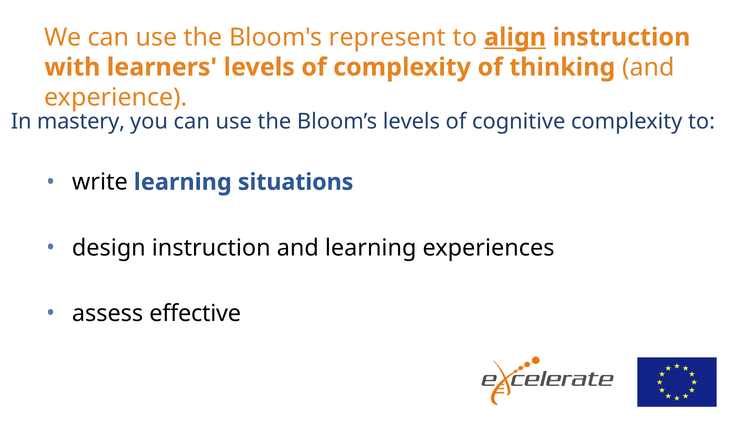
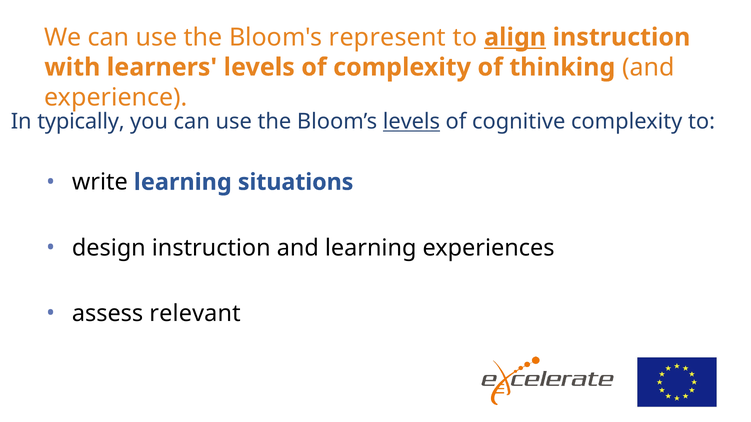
mastery: mastery -> typically (81, 122)
levels underline: none -> present (411, 122)
effective: effective -> relevant (195, 314)
